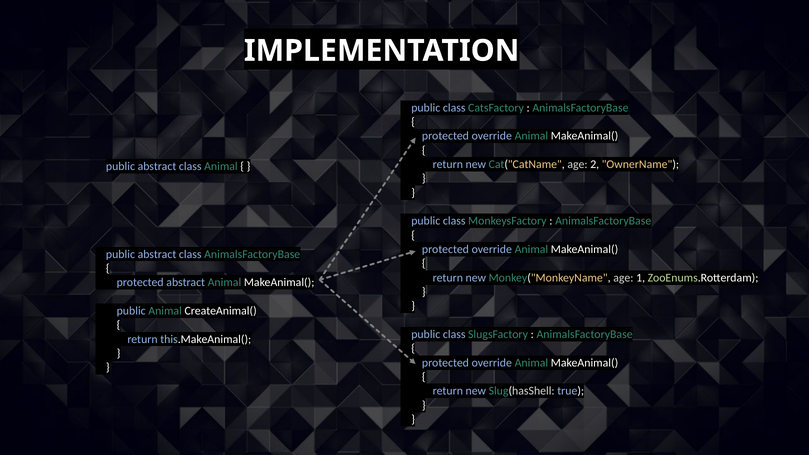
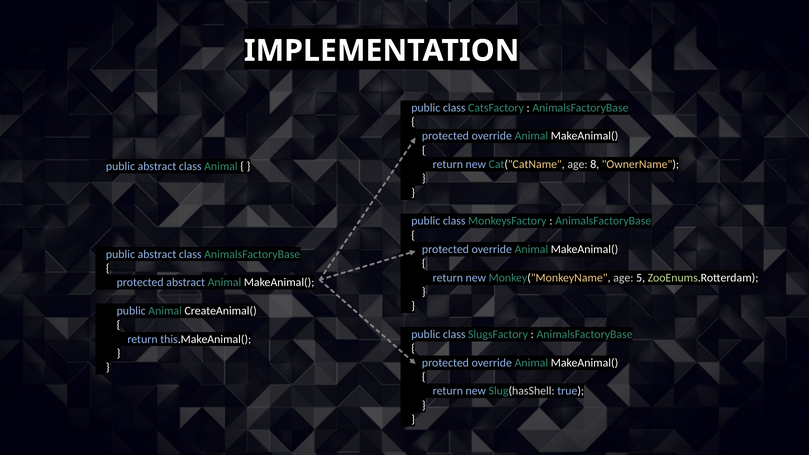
2: 2 -> 8 (595, 164)
1: 1 -> 5 (641, 278)
